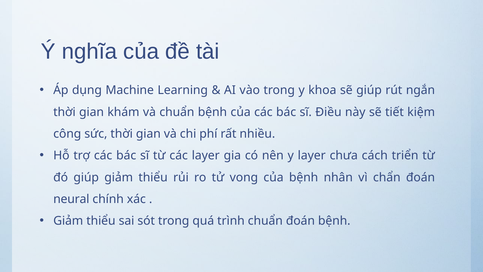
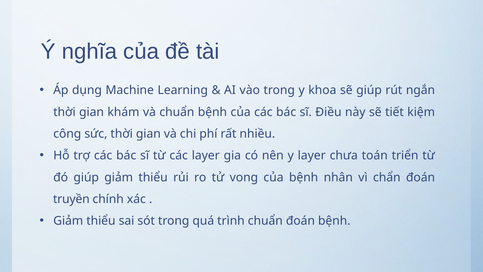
cách: cách -> toán (375, 155)
neural: neural -> truyền (71, 199)
